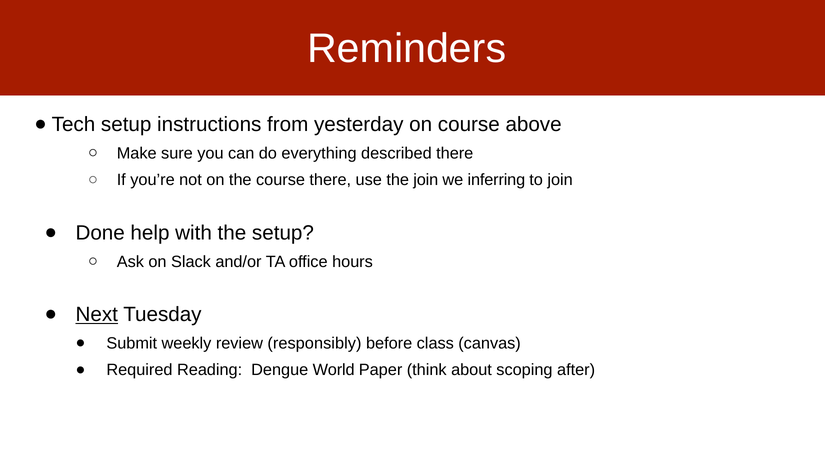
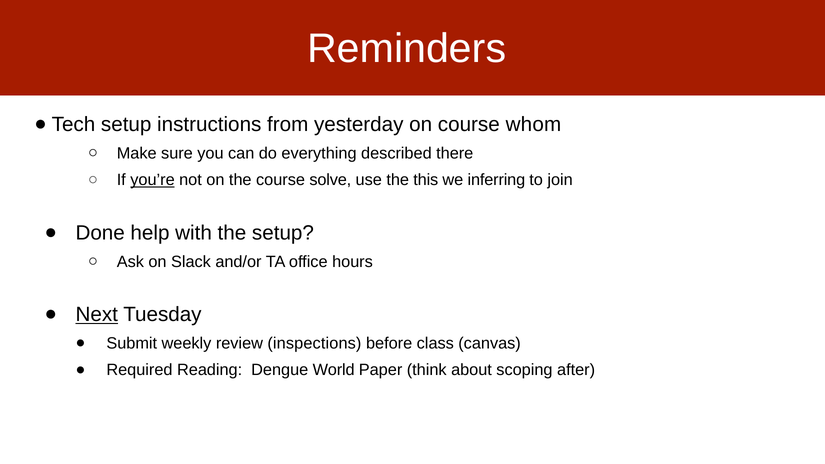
above: above -> whom (533, 125)
you’re underline: none -> present (153, 180)
course there: there -> solve (330, 180)
the join: join -> this (426, 180)
responsibly: responsibly -> inspections (314, 344)
